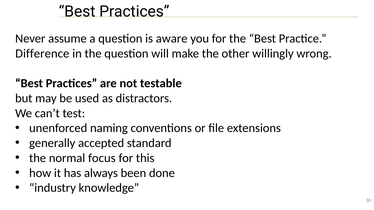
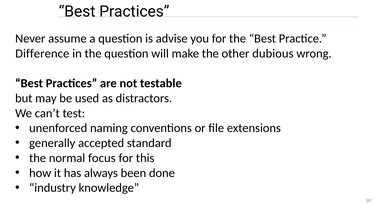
aware: aware -> advise (172, 39)
willingly: willingly -> dubious (273, 53)
